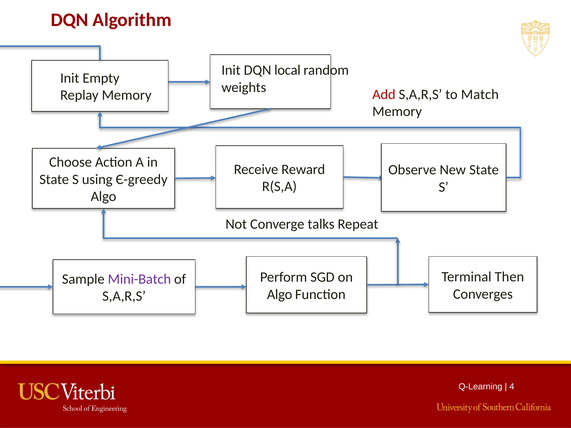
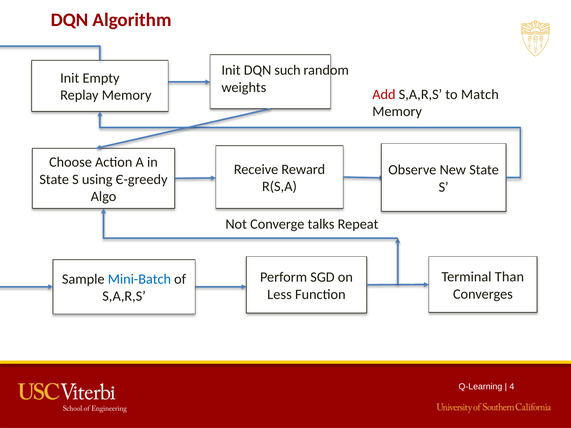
local: local -> such (287, 70)
Then: Then -> Than (509, 277)
Mini-Batch colour: purple -> blue (139, 279)
Algo: Algo -> Less (280, 295)
